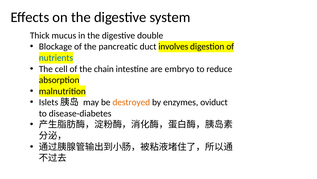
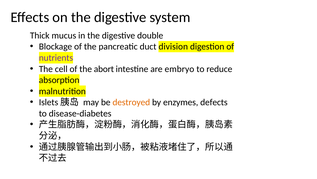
involves: involves -> division (173, 46)
nutrients colour: blue -> purple (56, 58)
chain: chain -> abort (104, 69)
oviduct: oviduct -> defects (214, 102)
